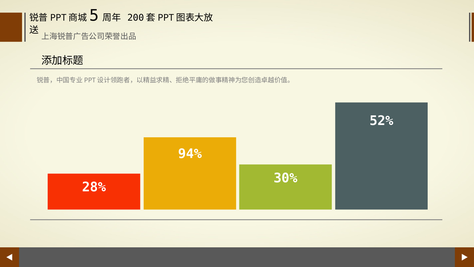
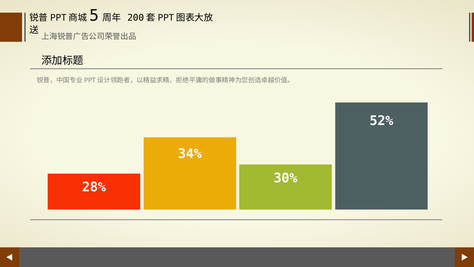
94%: 94% -> 34% (190, 154)
